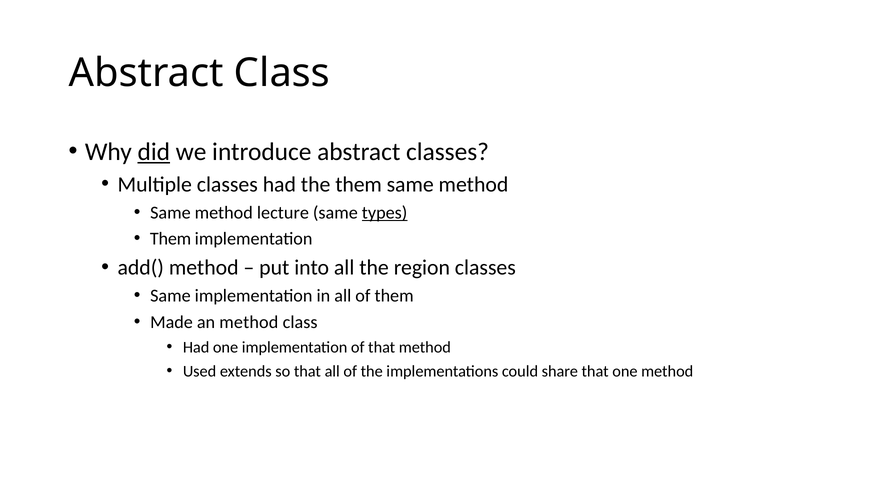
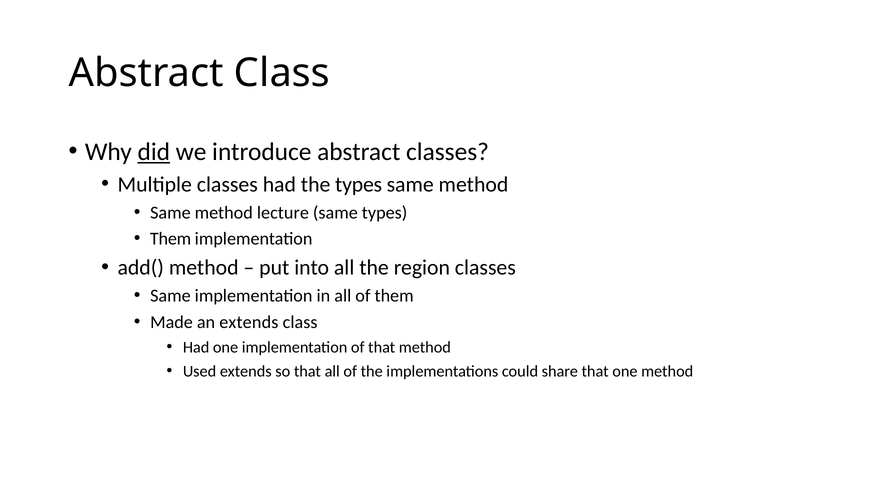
the them: them -> types (359, 184)
types underline: present -> none (385, 213)
an method: method -> extends (249, 322)
